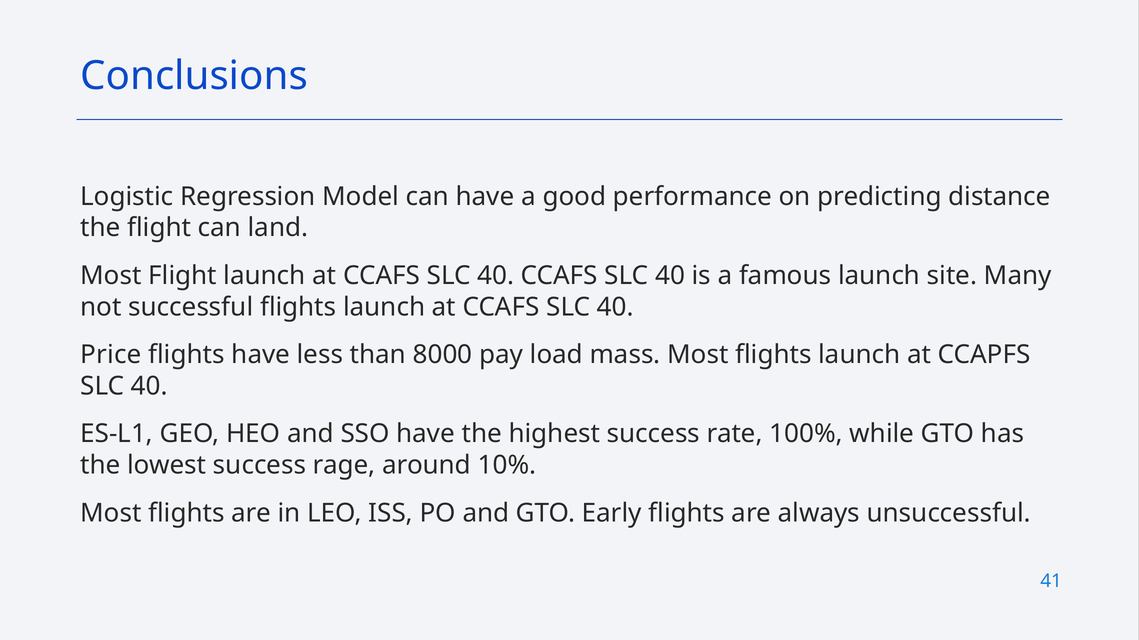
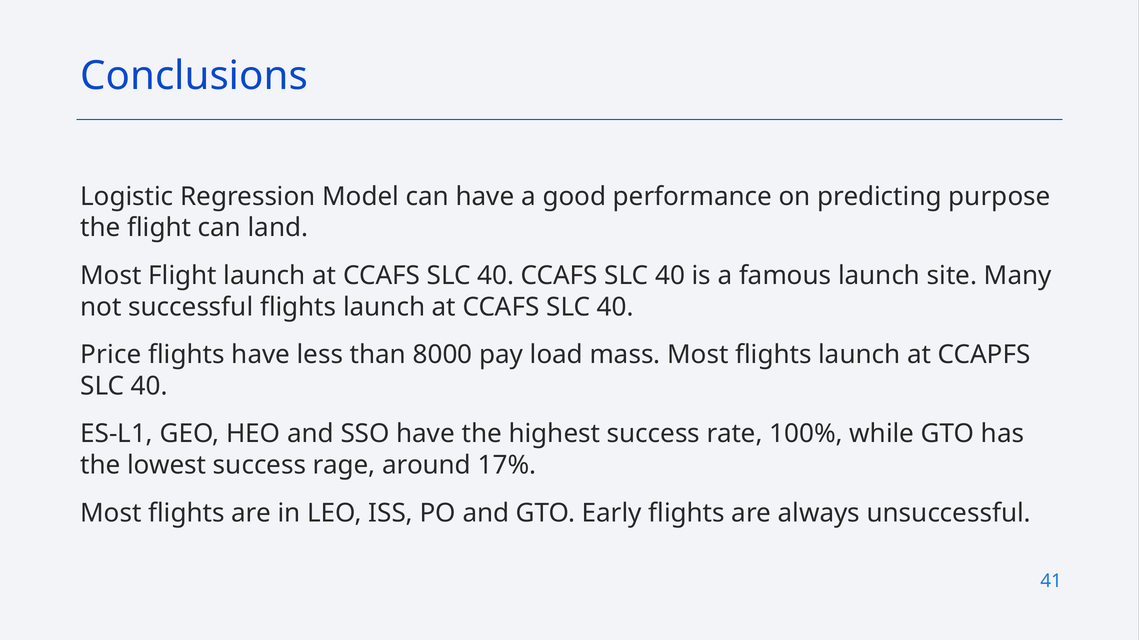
distance: distance -> purpose (999, 197)
10%: 10% -> 17% (507, 466)
